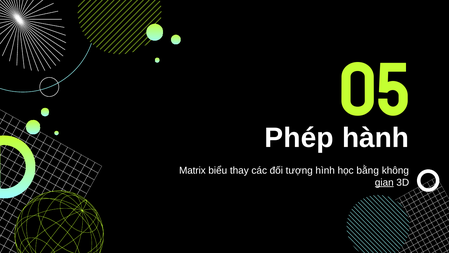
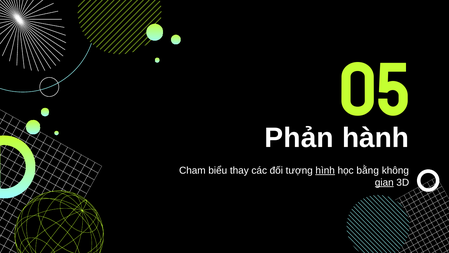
Phép: Phép -> Phản (299, 138)
Matrix: Matrix -> Cham (192, 170)
hình underline: none -> present (325, 170)
